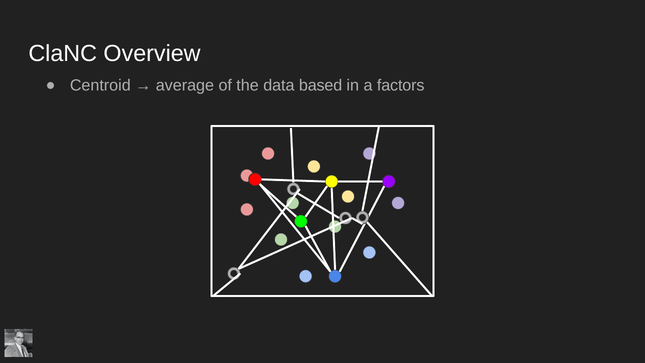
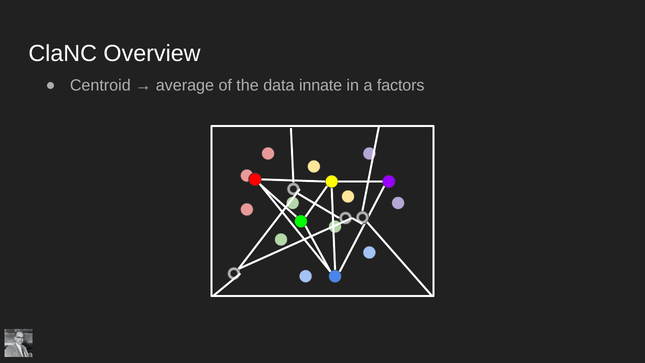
based: based -> innate (321, 86)
